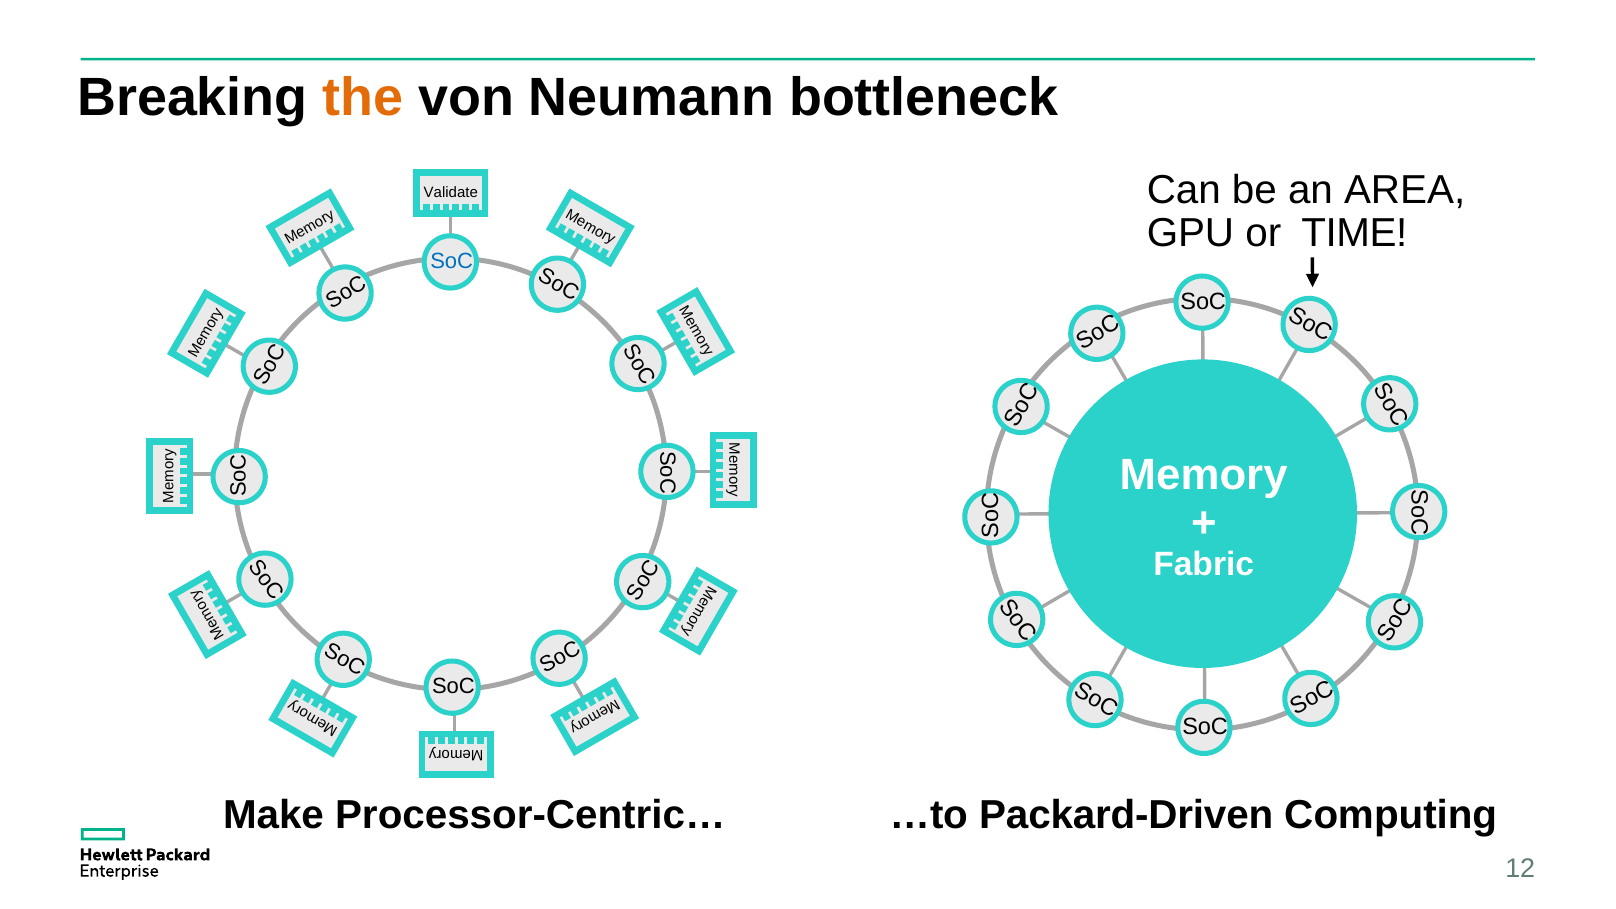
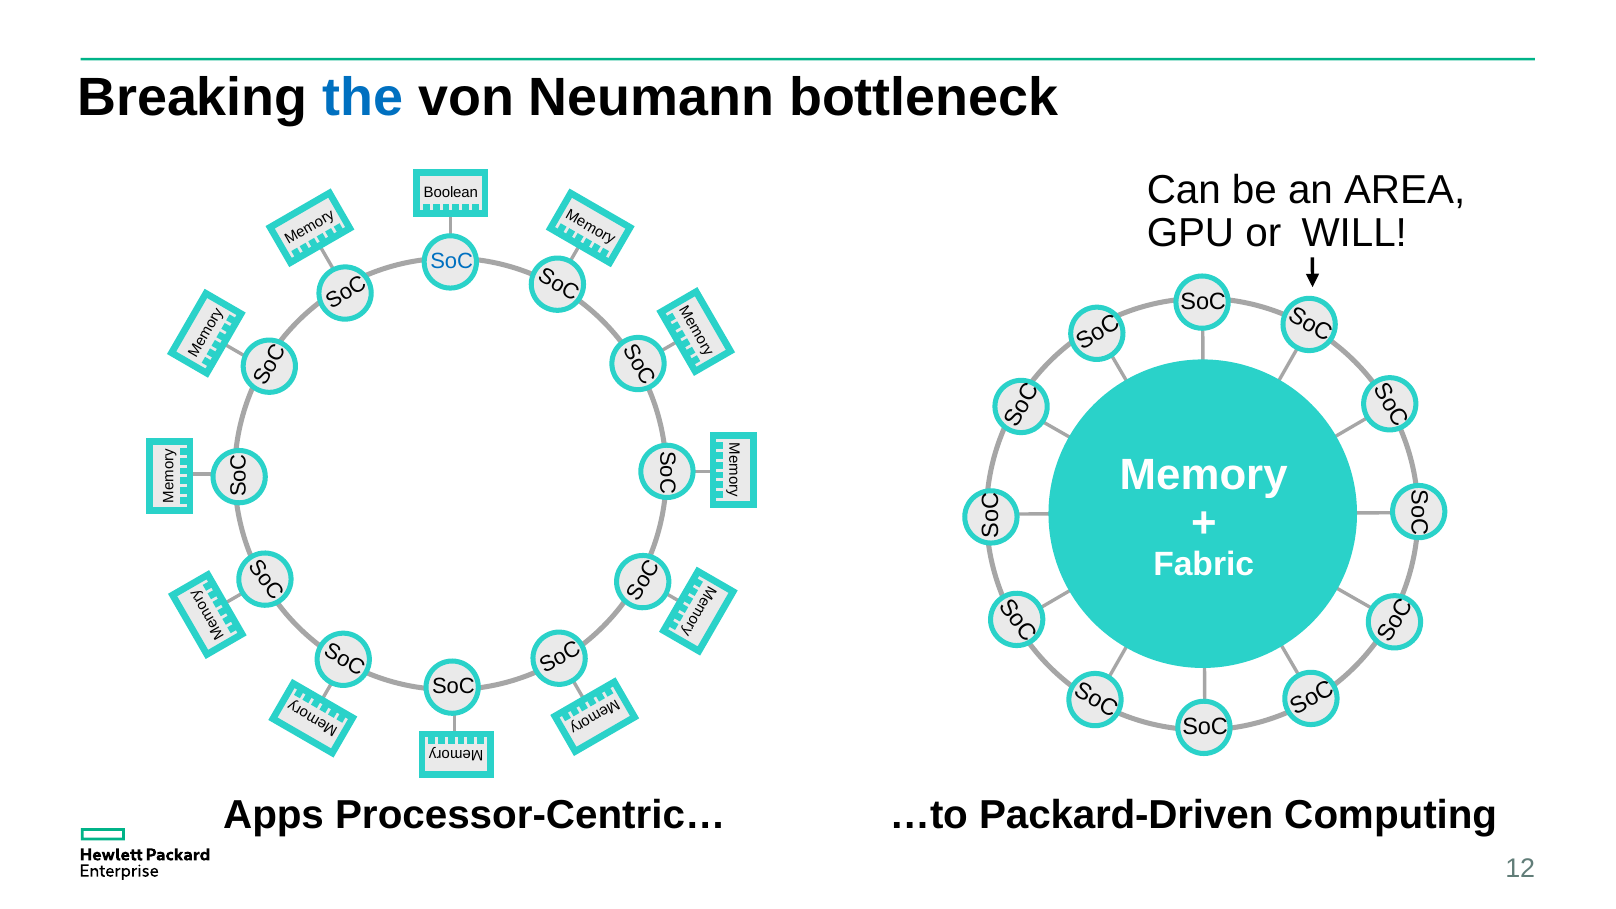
the colour: orange -> blue (363, 98)
Validate: Validate -> Boolean (451, 192)
TIME: TIME -> WILL (1354, 234)
Make: Make -> Apps (274, 816)
